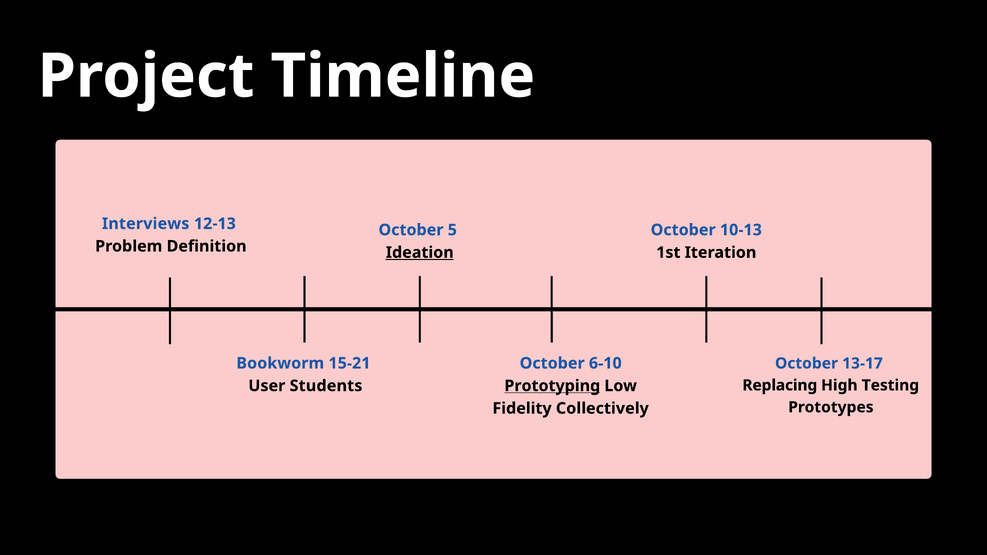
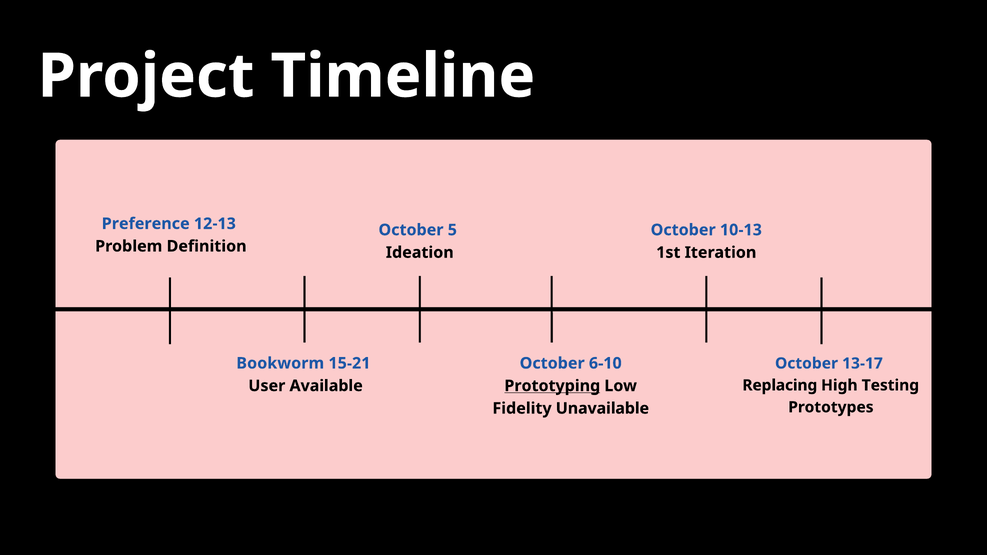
Interviews: Interviews -> Preference (146, 224)
Ideation underline: present -> none (420, 253)
Students: Students -> Available (326, 386)
Collectively: Collectively -> Unavailable (602, 409)
